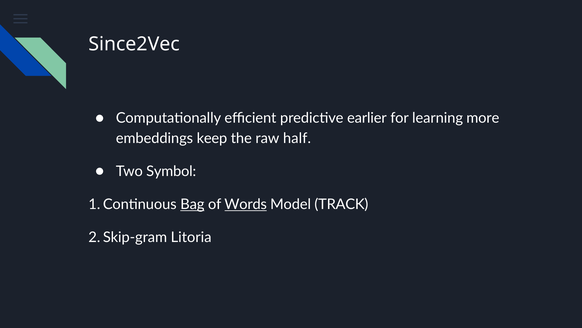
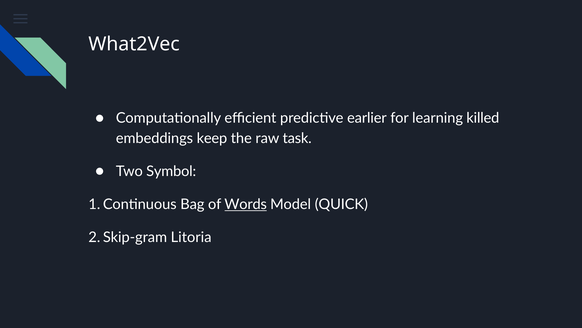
Since2Vec: Since2Vec -> What2Vec (134, 44)
more: more -> killed (483, 118)
half: half -> task (297, 138)
Bag underline: present -> none (192, 204)
TRACK: TRACK -> QUICK (341, 204)
